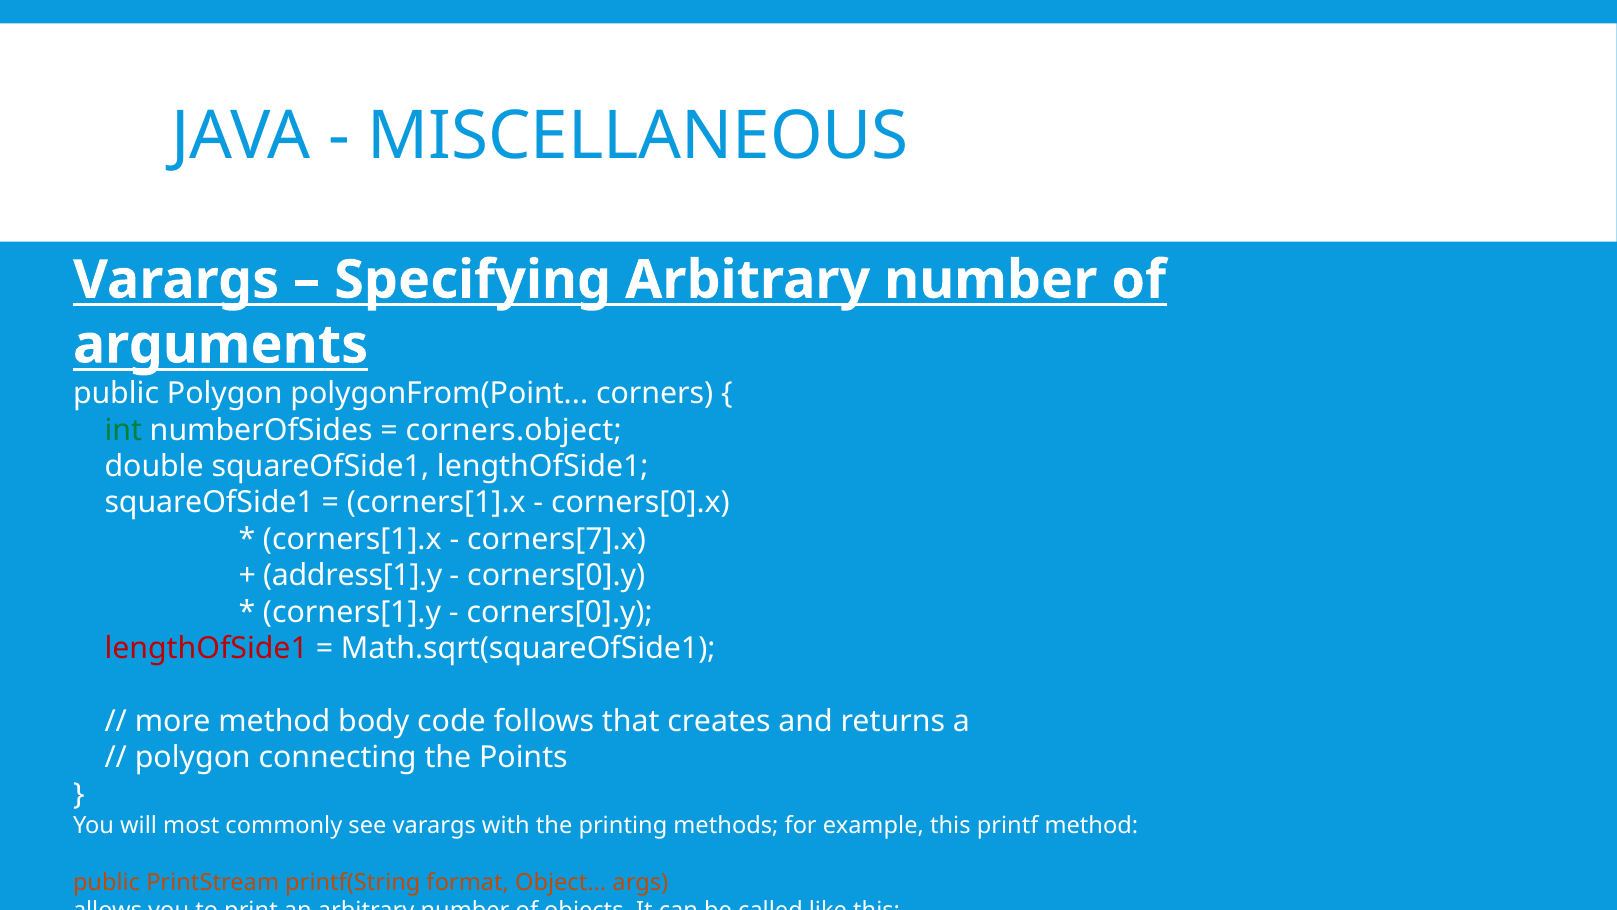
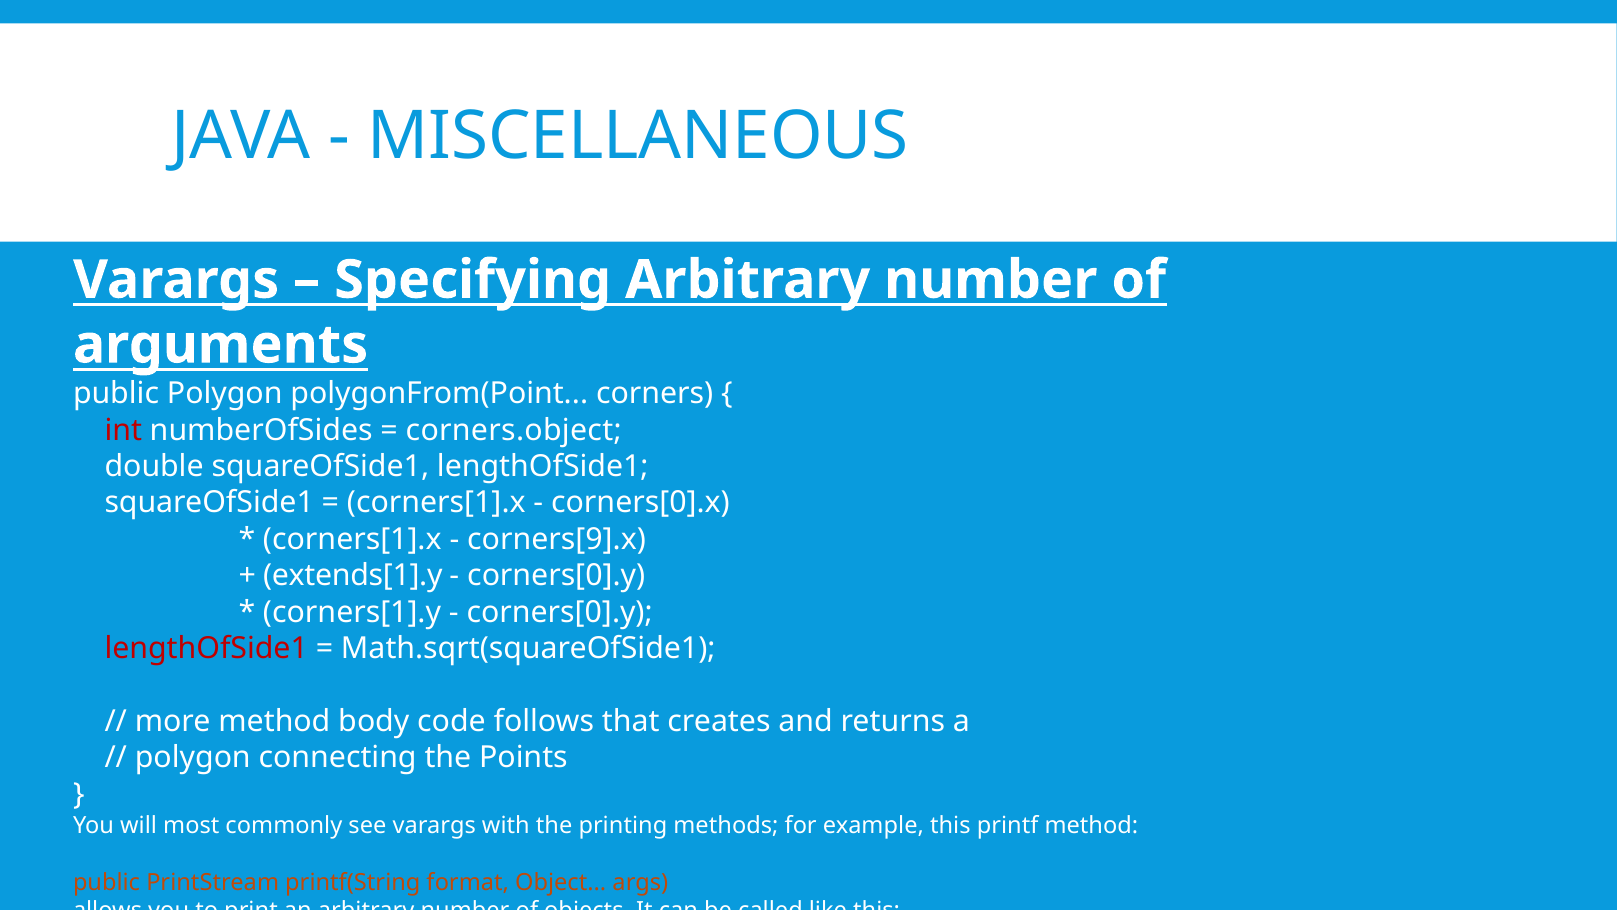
int colour: green -> red (123, 430)
corners[7].x: corners[7].x -> corners[9].x (557, 539)
address[1].y: address[1].y -> extends[1].y (353, 575)
